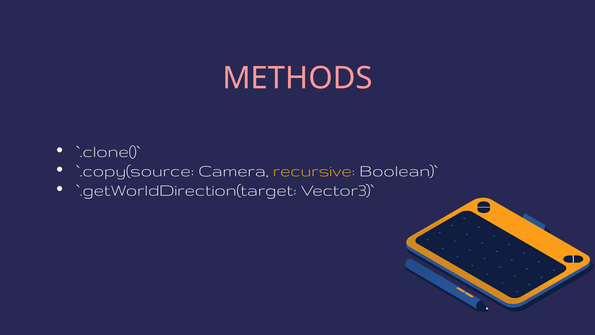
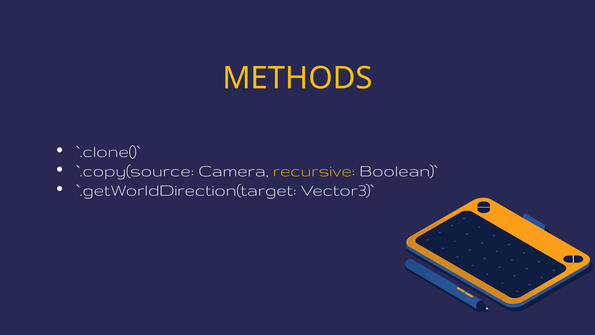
METHODS colour: pink -> yellow (297, 78)
